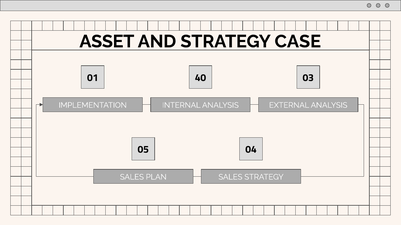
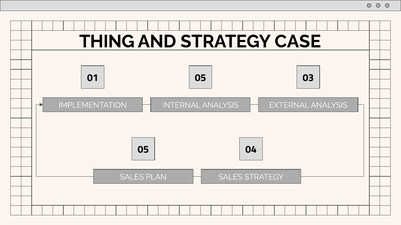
ASSET: ASSET -> THING (107, 42)
01 40: 40 -> 05 (200, 78)
